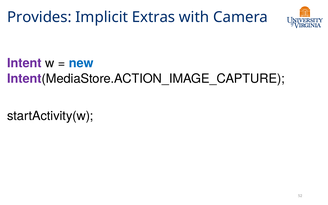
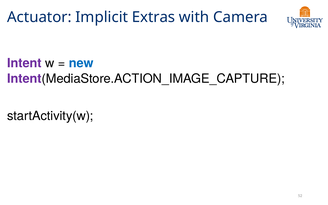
Provides: Provides -> Actuator (39, 17)
